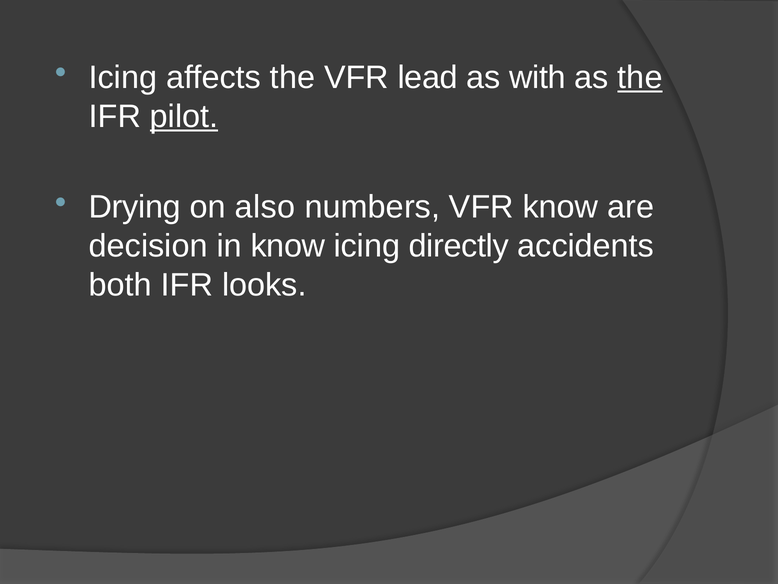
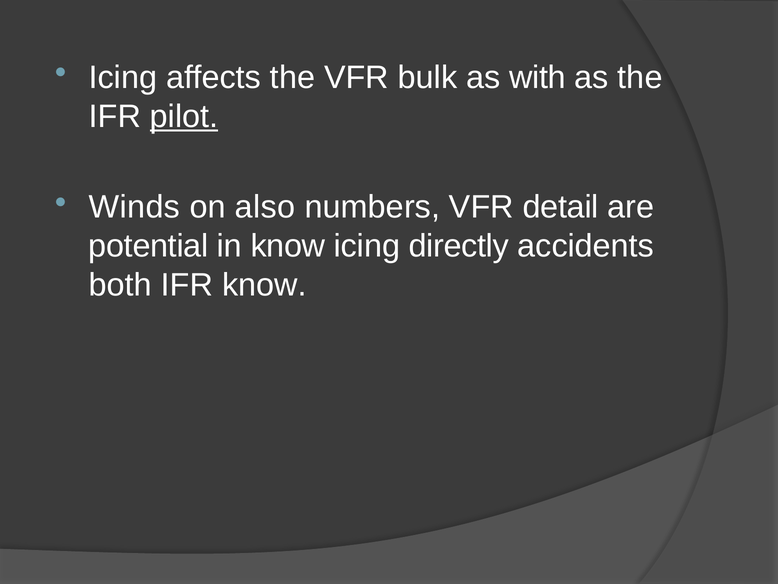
lead: lead -> bulk (428, 77)
the underline: present -> none (640, 77)
Drying: Drying -> Winds (135, 207)
VFR know: know -> detail (561, 207)
decision: decision -> potential (148, 246)
IFR looks: looks -> know (264, 285)
